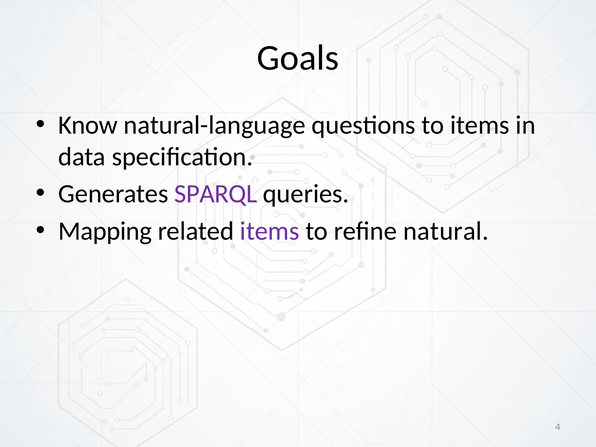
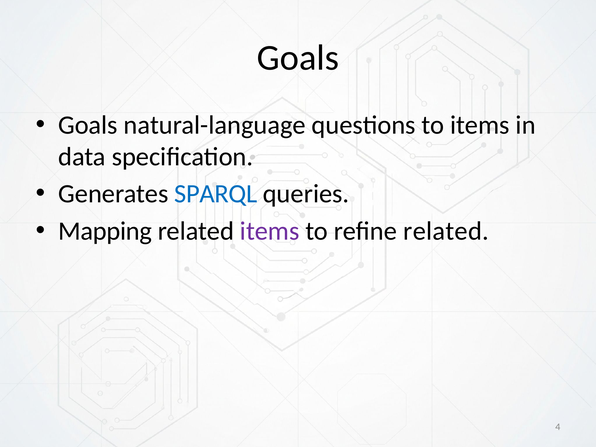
Know: Know -> Goals (88, 125)
SPARQL colour: purple -> blue (216, 194)
refine natural: natural -> related (446, 231)
